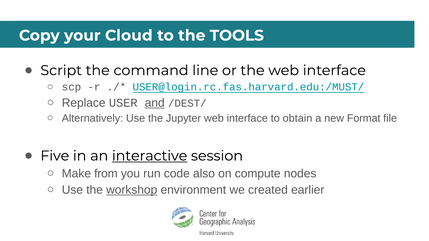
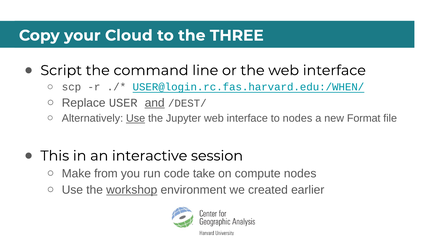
TOOLS: TOOLS -> THREE (237, 36)
USER@login.rc.fas.harvard.edu:/MUST/: USER@login.rc.fas.harvard.edu:/MUST/ -> USER@login.rc.fas.harvard.edu:/WHEN/ (248, 87)
Use underline: none -> present (136, 118)
to obtain: obtain -> nodes (298, 118)
Five: Five -> This (55, 156)
interactive underline: present -> none (150, 156)
also: also -> take (204, 174)
